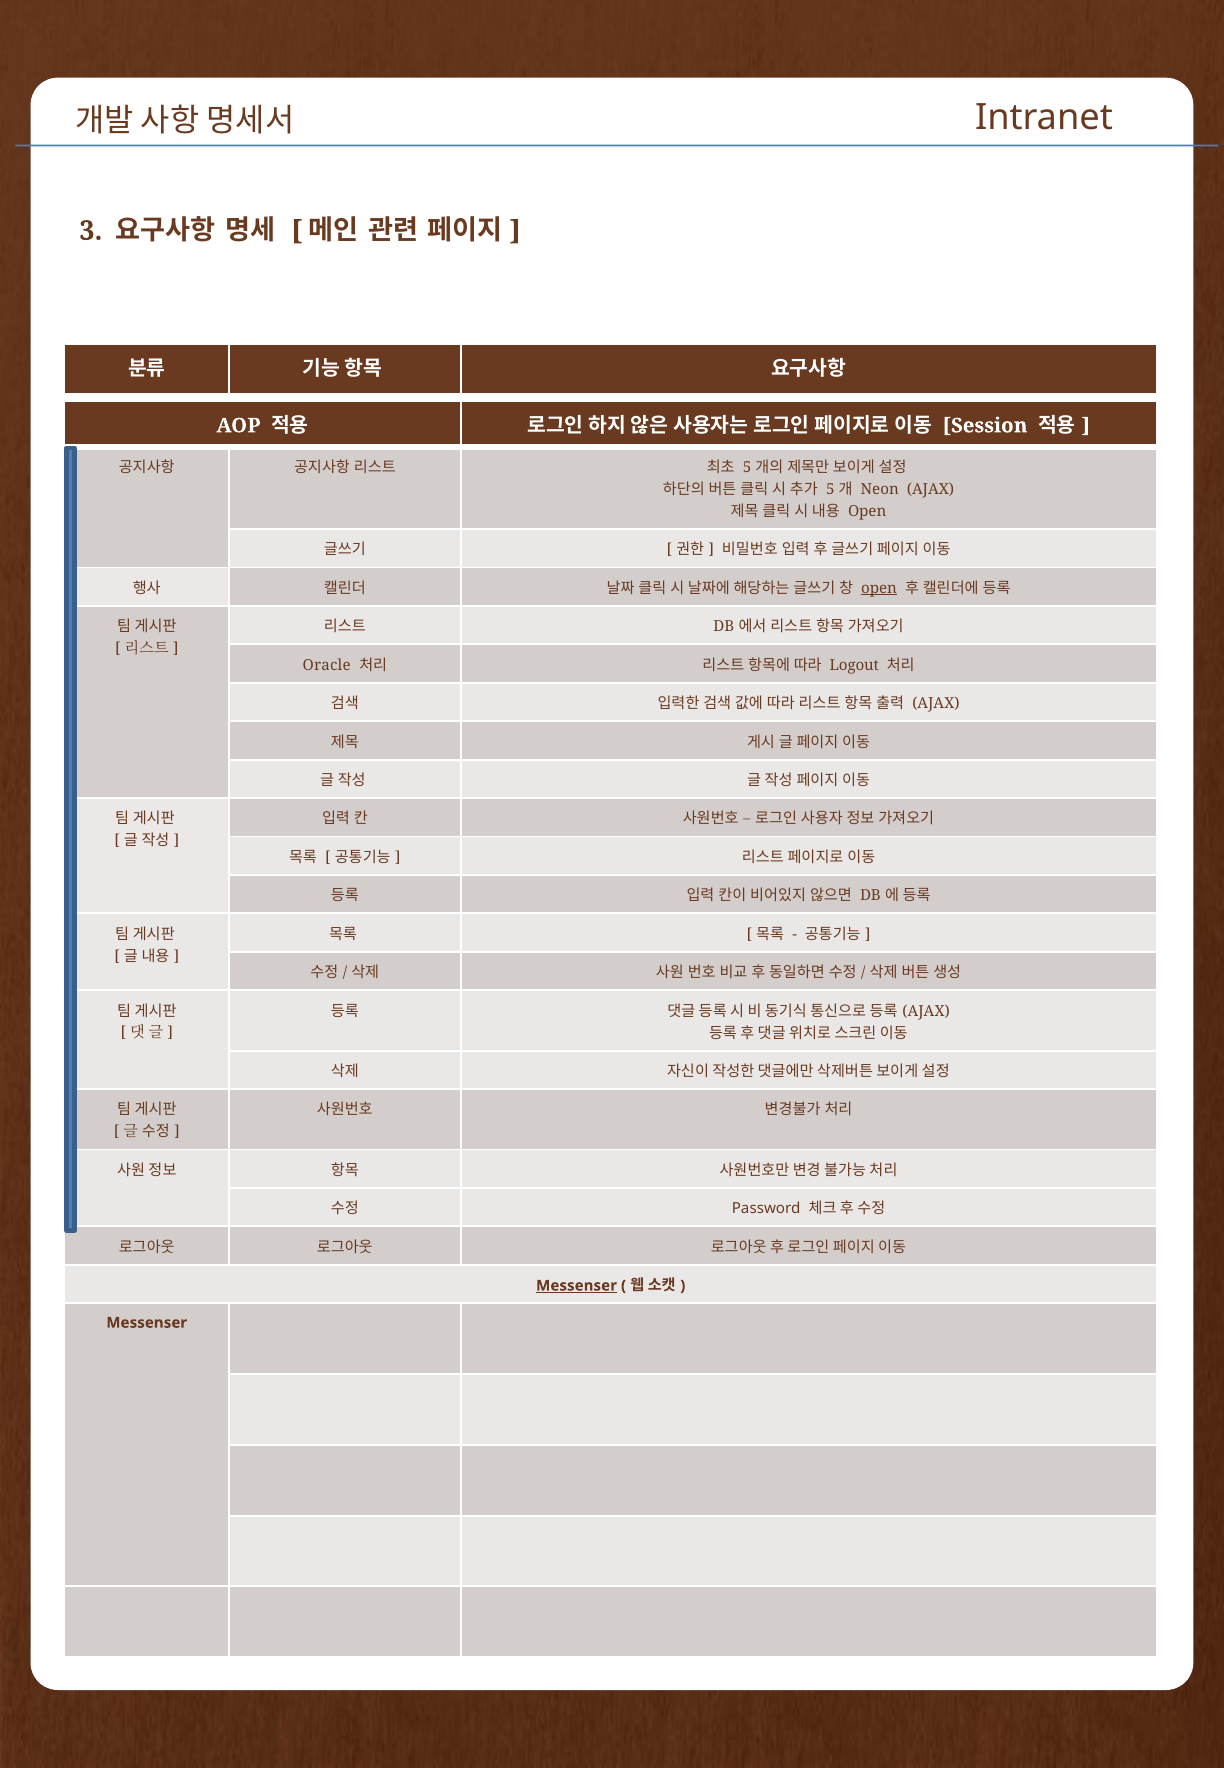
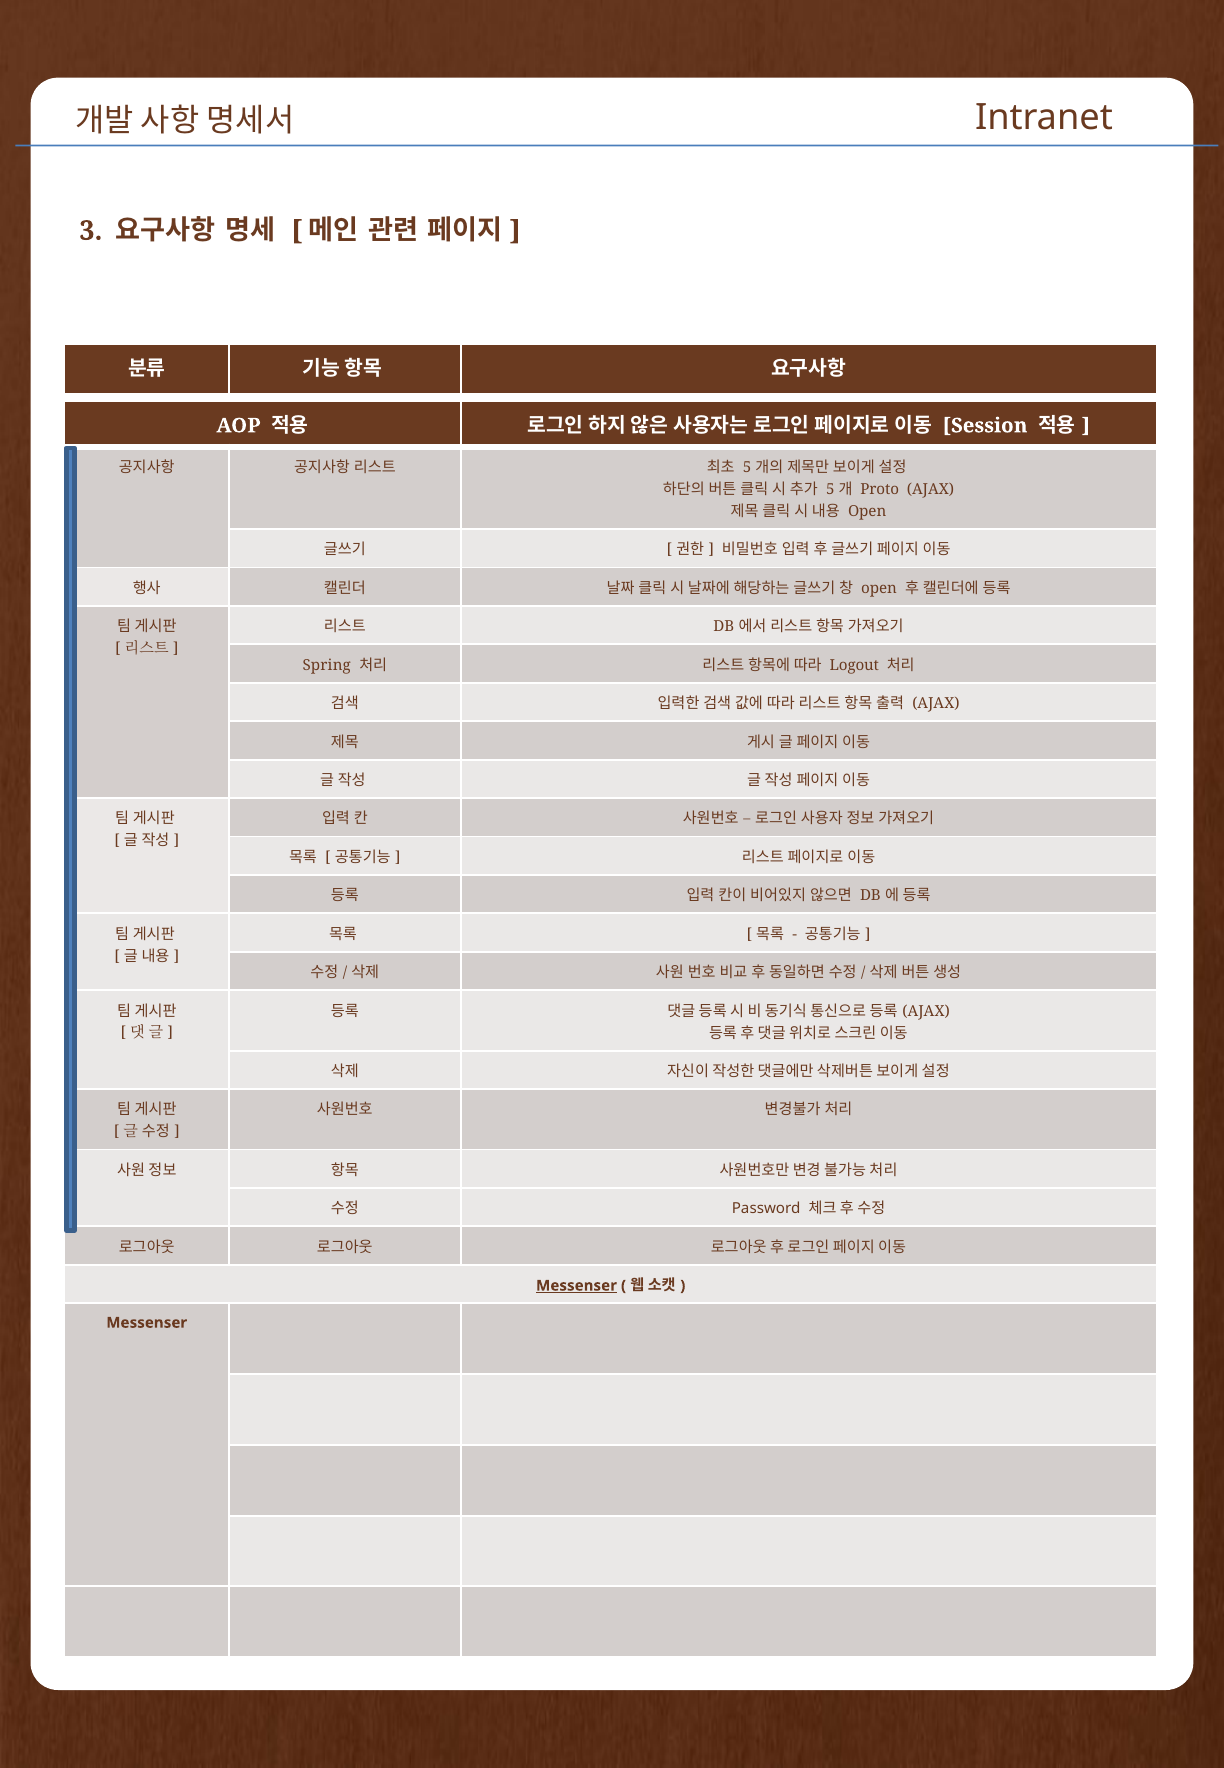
Neon: Neon -> Proto (880, 489)
open underline: present -> none (879, 588)
Oracle: Oracle -> Spring (327, 665)
